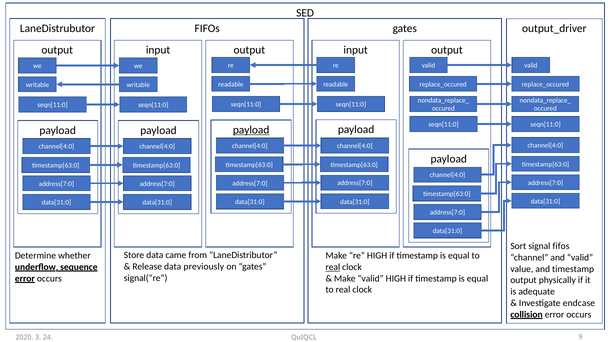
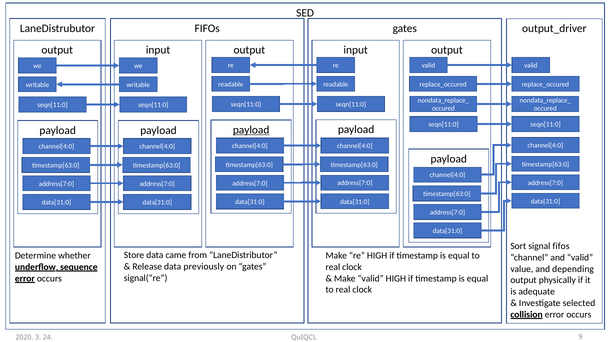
real underline: present -> none (333, 267)
and timestamp: timestamp -> depending (573, 269)
endcase: endcase -> selected (579, 303)
